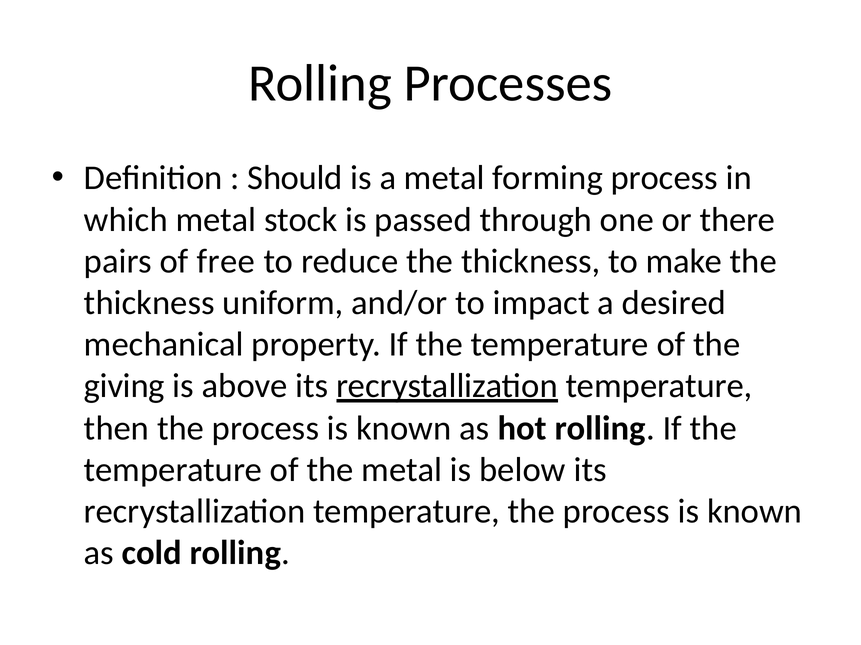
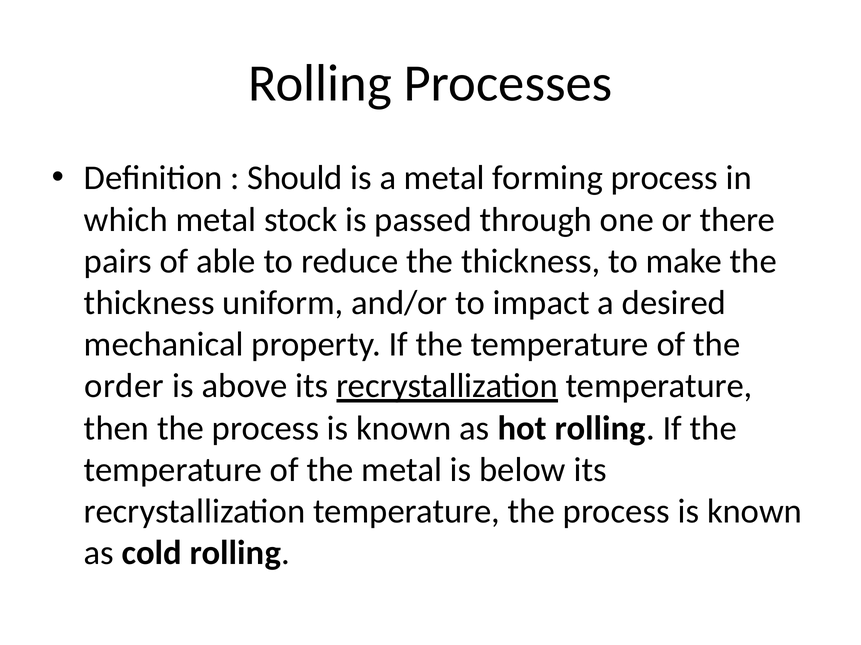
free: free -> able (226, 261)
giving: giving -> order (124, 386)
